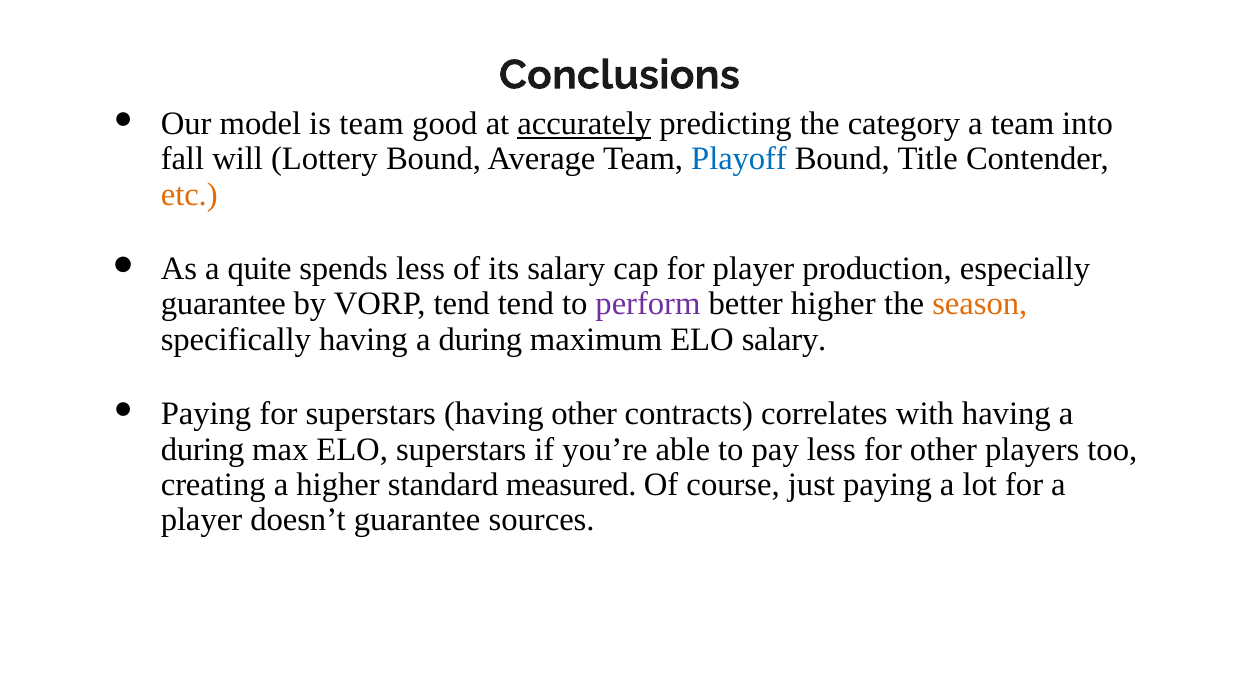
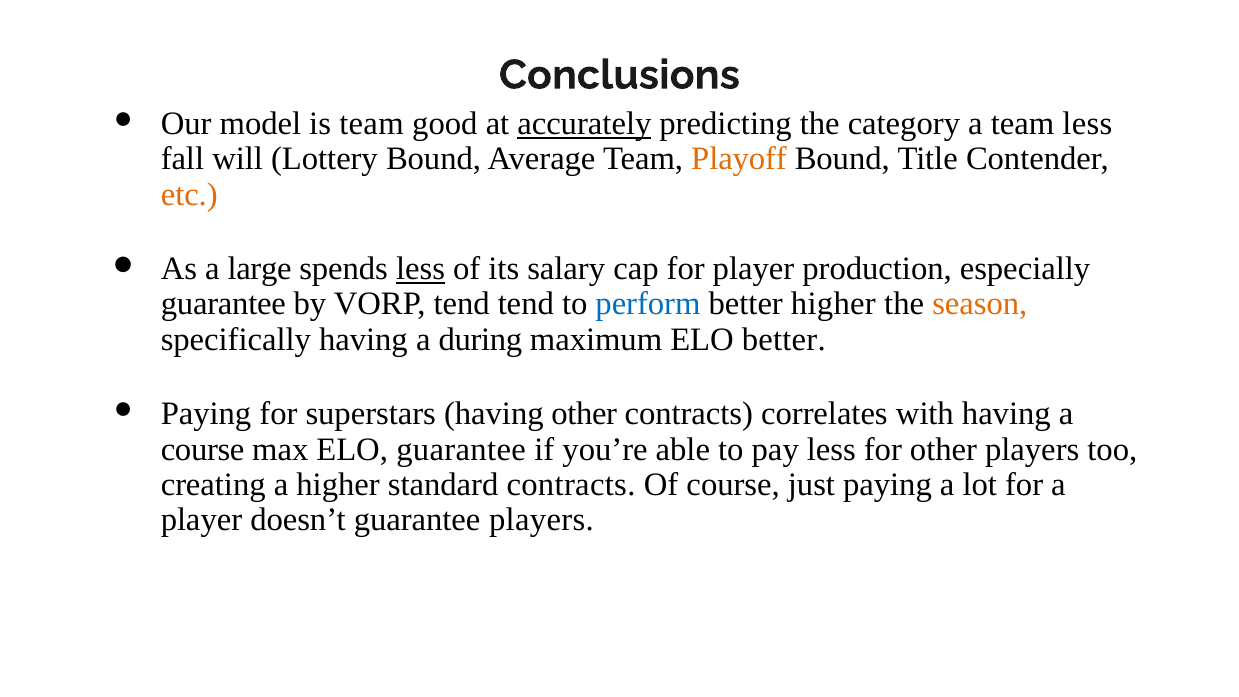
team into: into -> less (1087, 124)
Playoff colour: blue -> orange (739, 159)
quite: quite -> large (260, 269)
less underline: none -> present (420, 269)
perform colour: purple -> blue (648, 304)
ELO salary: salary -> better (784, 339)
during: during -> course (203, 449)
ELO superstars: superstars -> guarantee (461, 449)
standard measured: measured -> contracts (571, 485)
guarantee sources: sources -> players (541, 520)
